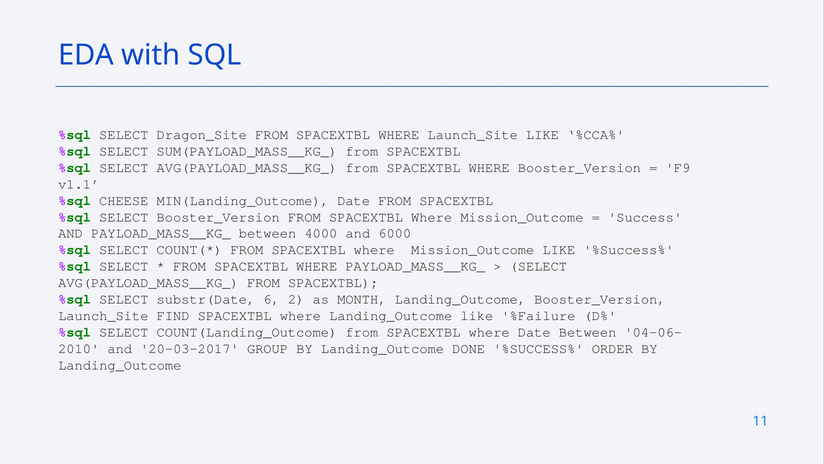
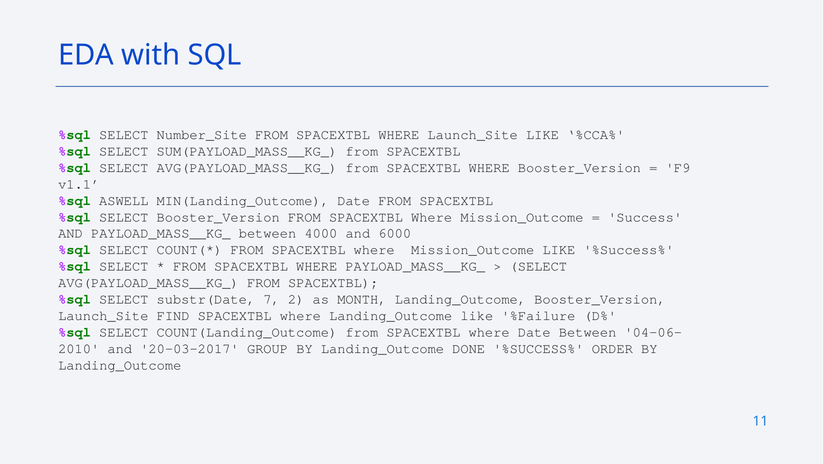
Dragon_Site: Dragon_Site -> Number_Site (202, 134)
CHEESE: CHEESE -> ASWELL (124, 200)
6: 6 -> 7 (272, 299)
